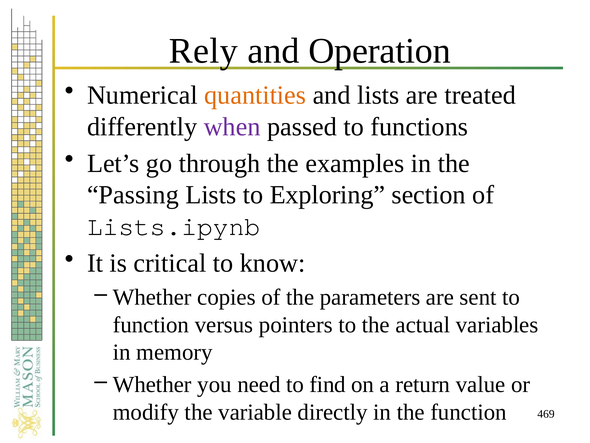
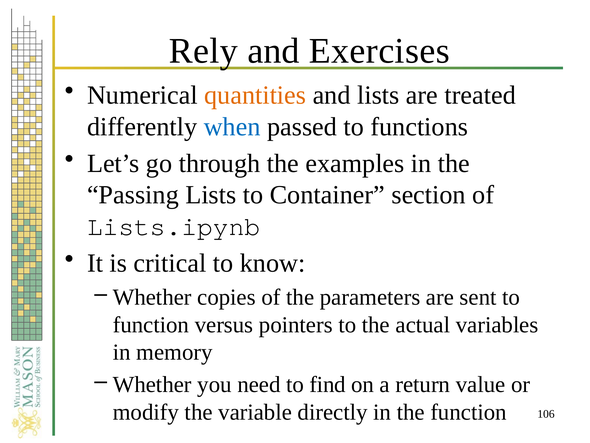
Operation: Operation -> Exercises (379, 51)
when colour: purple -> blue (232, 127)
Exploring: Exploring -> Container (327, 195)
469: 469 -> 106 (546, 414)
